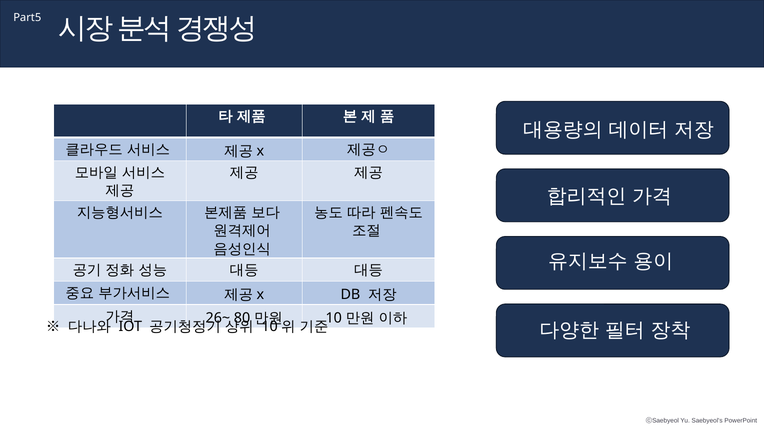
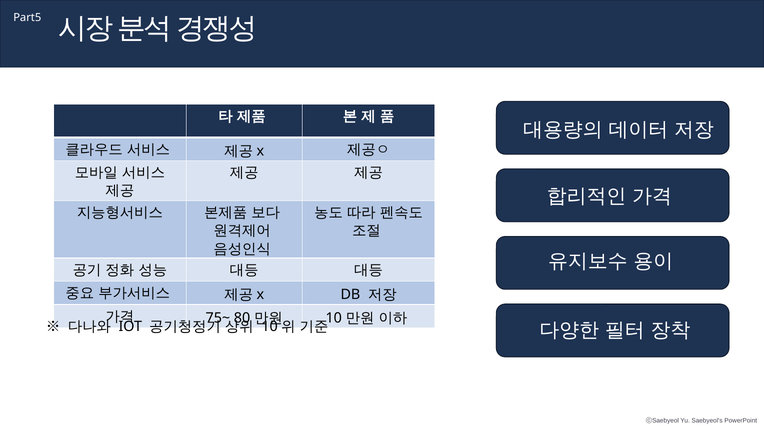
26~: 26~ -> 75~ (218, 318)
